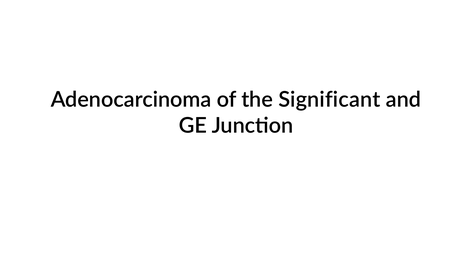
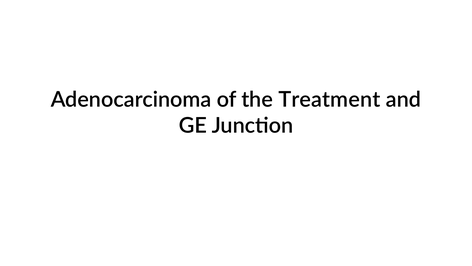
Significant: Significant -> Treatment (329, 99)
